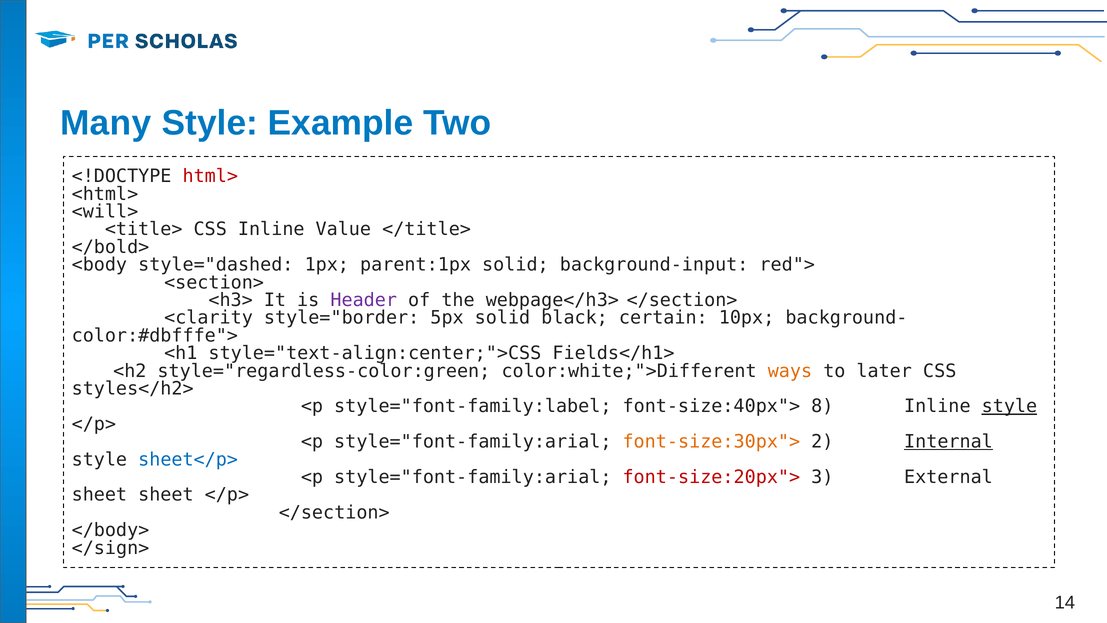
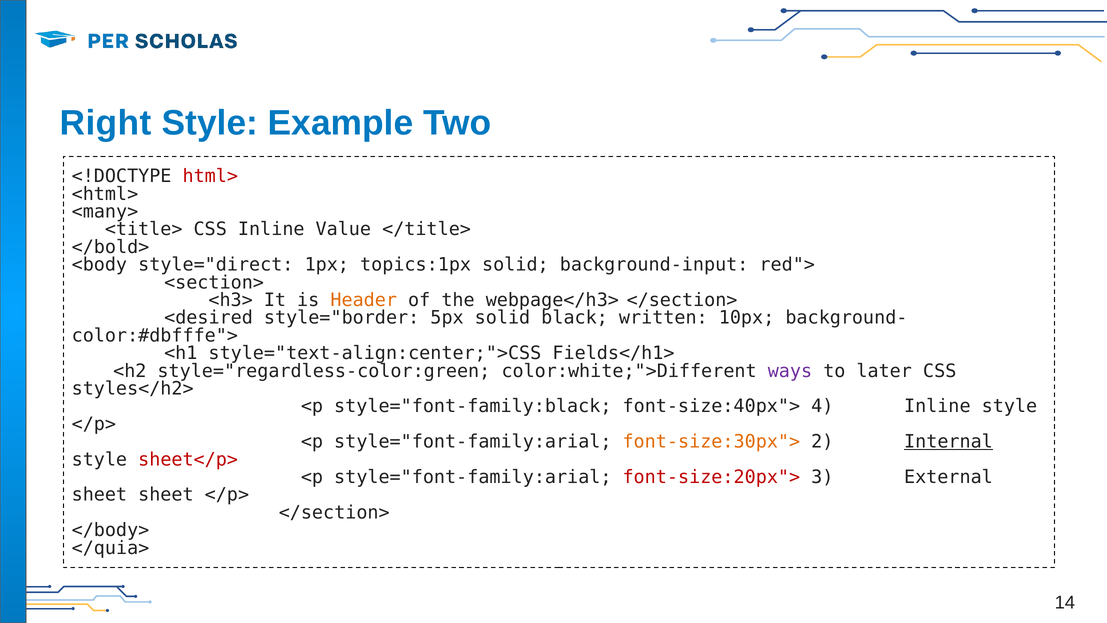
Many: Many -> Right (106, 123)
<will>: <will> -> <many> (105, 212)
style="dashed: style="dashed -> style="direct (216, 265)
parent:1px: parent:1px -> topics:1px (416, 265)
Header colour: purple -> orange (364, 300)
<clarity: <clarity -> <desired (209, 318)
certain: certain -> written (663, 318)
ways colour: orange -> purple (790, 371)
style="font-family:label: style="font-family:label -> style="font-family:black (473, 406)
8: 8 -> 4 (822, 406)
style underline: present -> none (1009, 406)
sheet</p> colour: blue -> red (188, 459)
</sign>: </sign> -> </quia> (111, 548)
